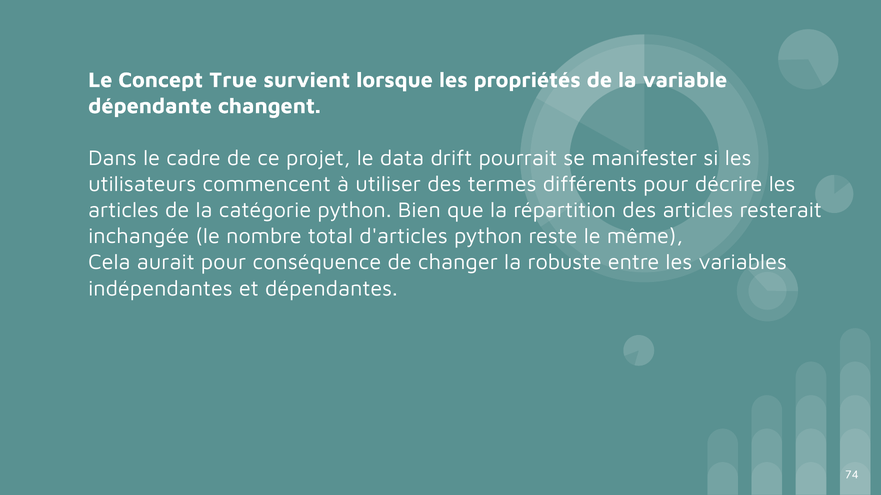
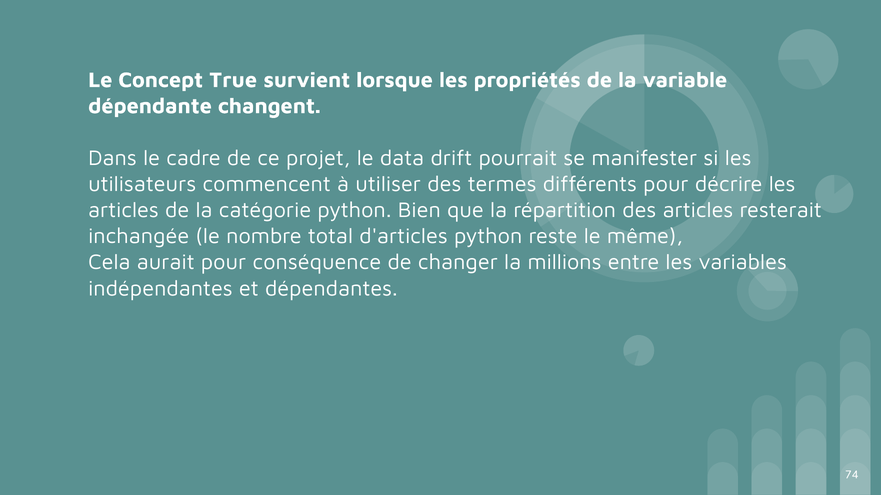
robuste: robuste -> millions (565, 263)
